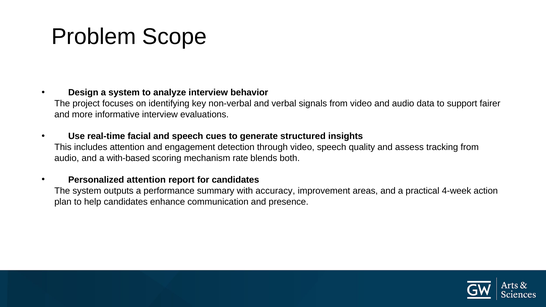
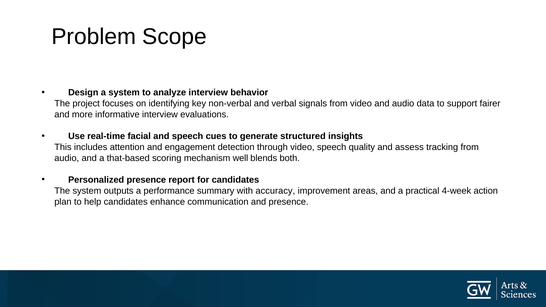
with-based: with-based -> that-based (128, 158)
rate: rate -> well (240, 158)
Personalized attention: attention -> presence (146, 180)
